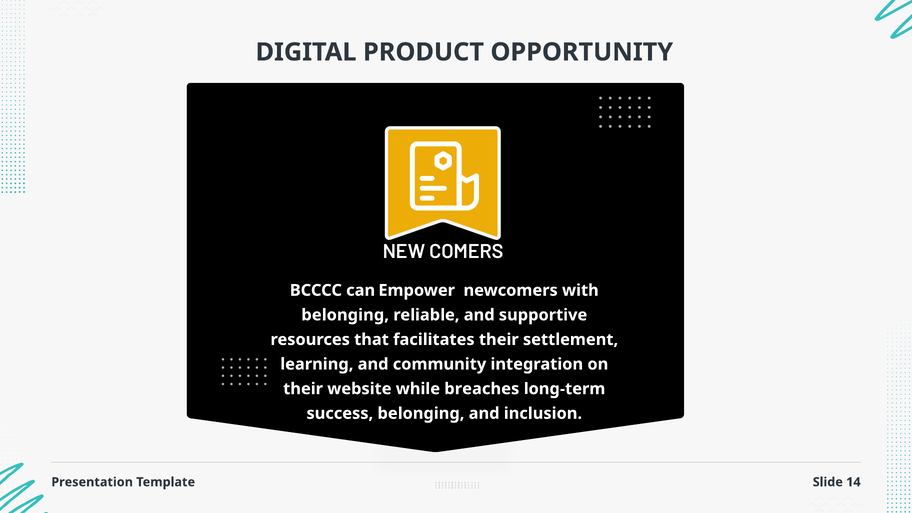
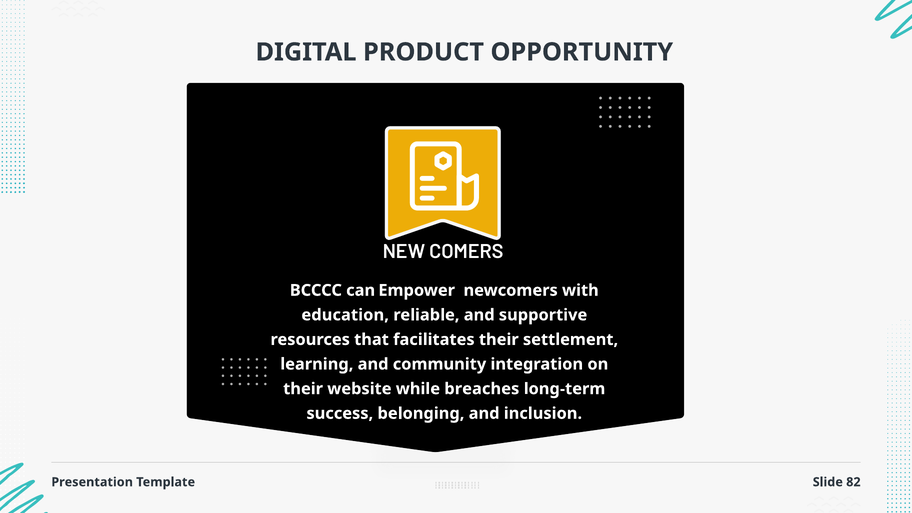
belonging: belonging -> education (345, 315)
14: 14 -> 82 (853, 482)
